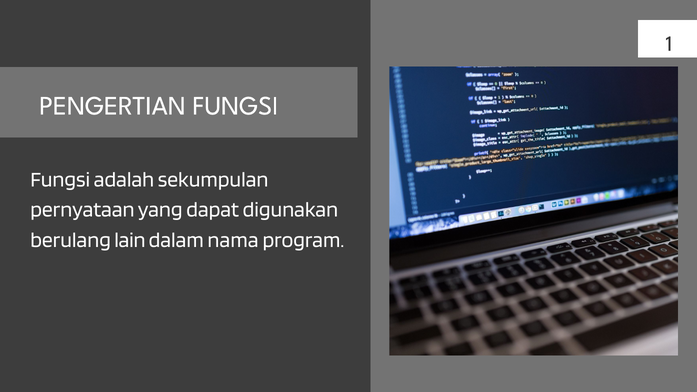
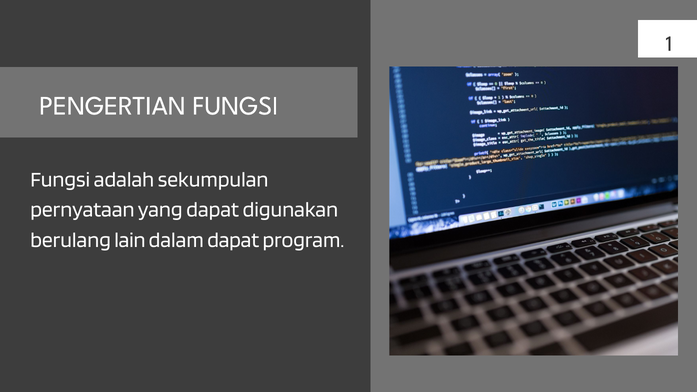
dalam nama: nama -> dapat (233, 240)
